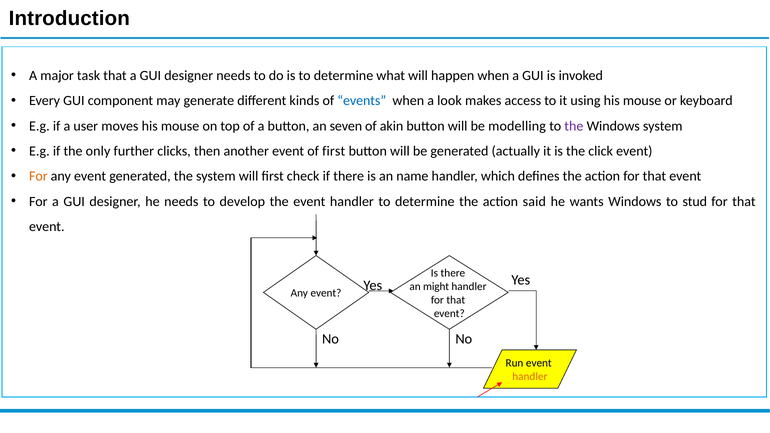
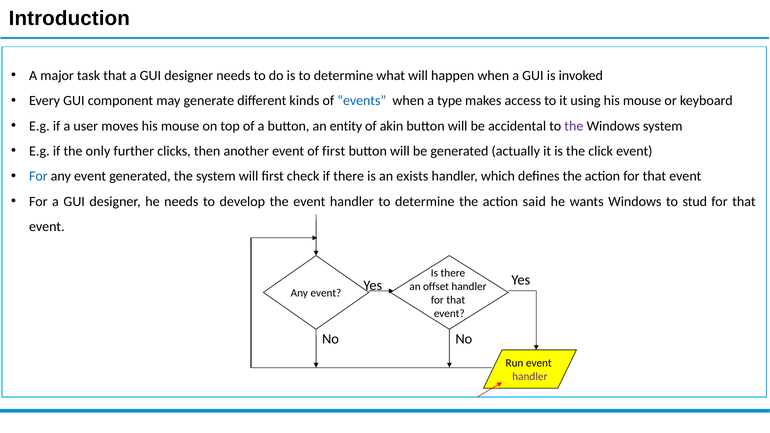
look: look -> type (450, 101)
seven: seven -> entity (346, 126)
modelling: modelling -> accidental (517, 126)
For colour: orange -> blue (38, 176)
name: name -> exists (412, 176)
might: might -> offset (436, 287)
handler colour: orange -> purple (530, 377)
